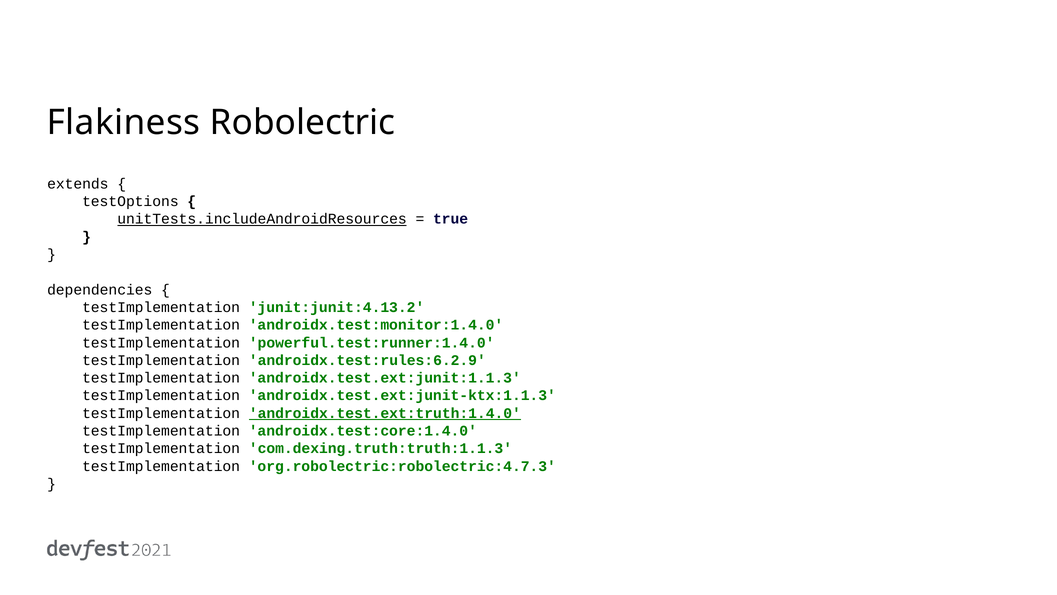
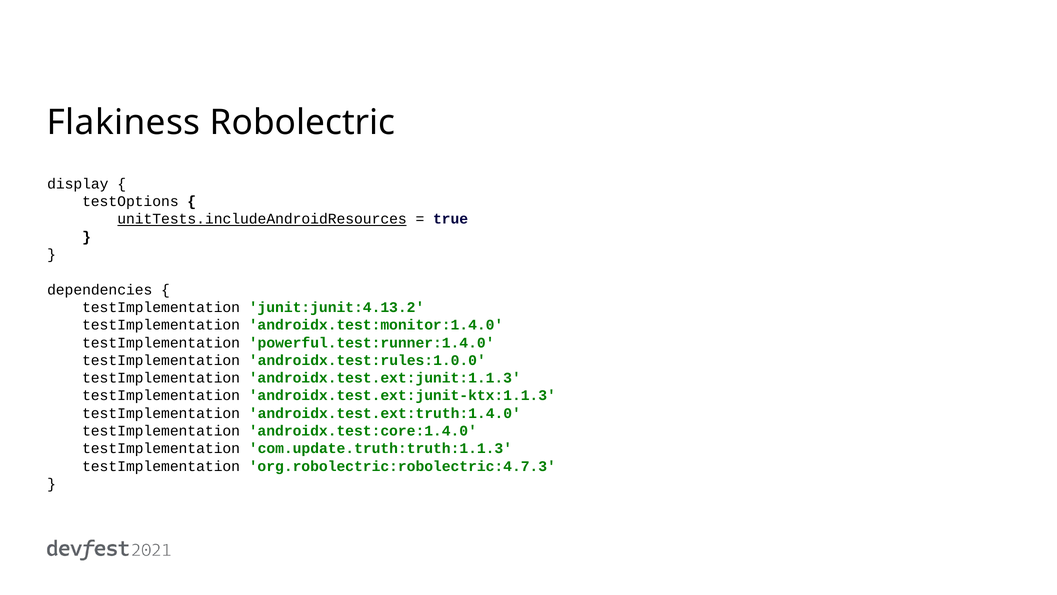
extends: extends -> display (78, 184)
androidx.test:rules:6.2.9: androidx.test:rules:6.2.9 -> androidx.test:rules:1.0.0 (367, 360)
androidx.test.ext:truth:1.4.0 underline: present -> none (385, 413)
com.dexing.truth:truth:1.1.3: com.dexing.truth:truth:1.1.3 -> com.update.truth:truth:1.1.3 (380, 448)
